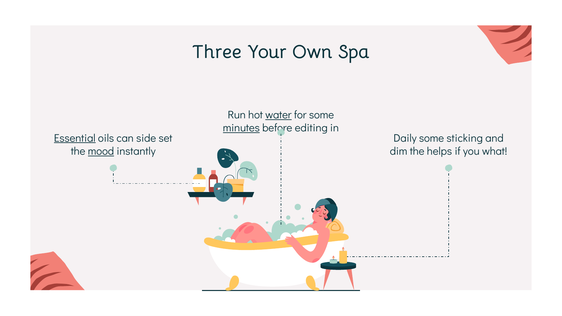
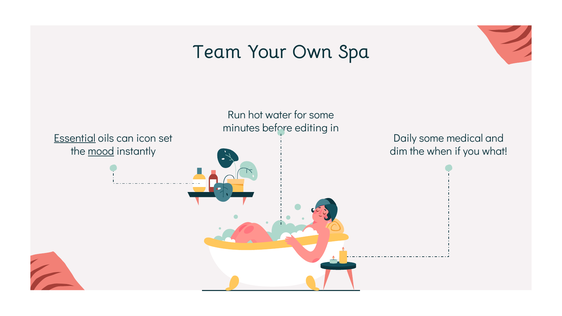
Three: Three -> Team (217, 52)
water underline: present -> none (278, 115)
minutes underline: present -> none (241, 128)
side: side -> icon (146, 138)
sticking: sticking -> medical (465, 138)
helps: helps -> when (440, 151)
